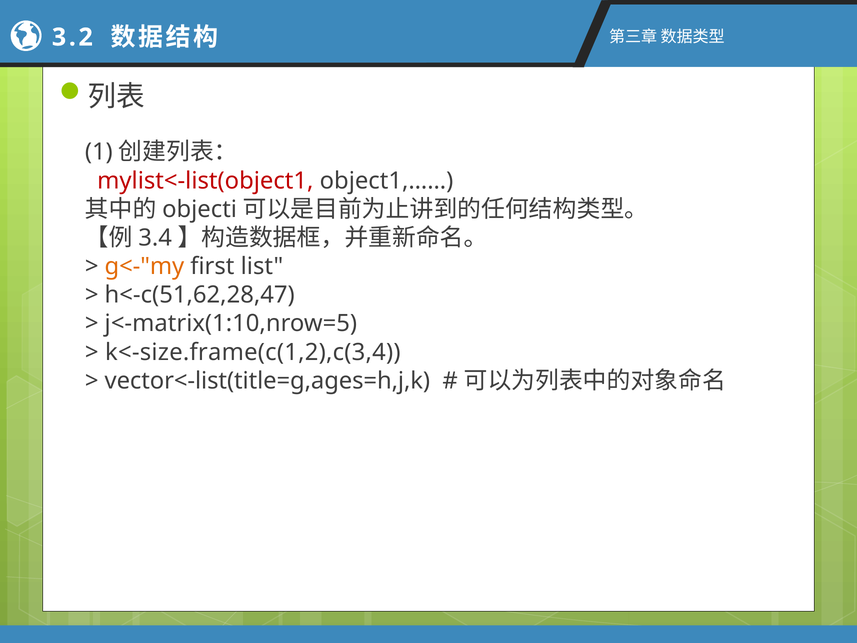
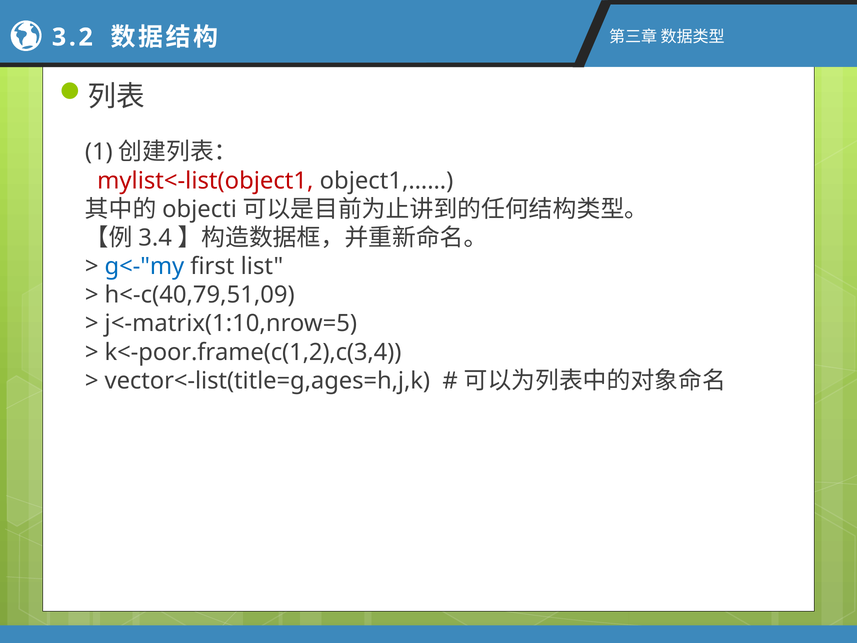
g<-"my colour: orange -> blue (144, 266)
h<-c(51,62,28,47: h<-c(51,62,28,47 -> h<-c(40,79,51,09 (200, 295)
k<-size.frame(c(1,2),c(3,4: k<-size.frame(c(1,2),c(3,4 -> k<-poor.frame(c(1,2),c(3,4 (253, 352)
